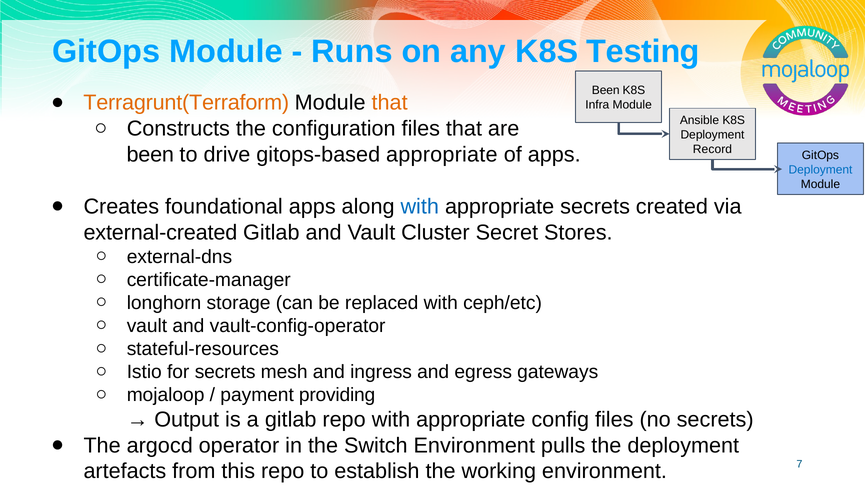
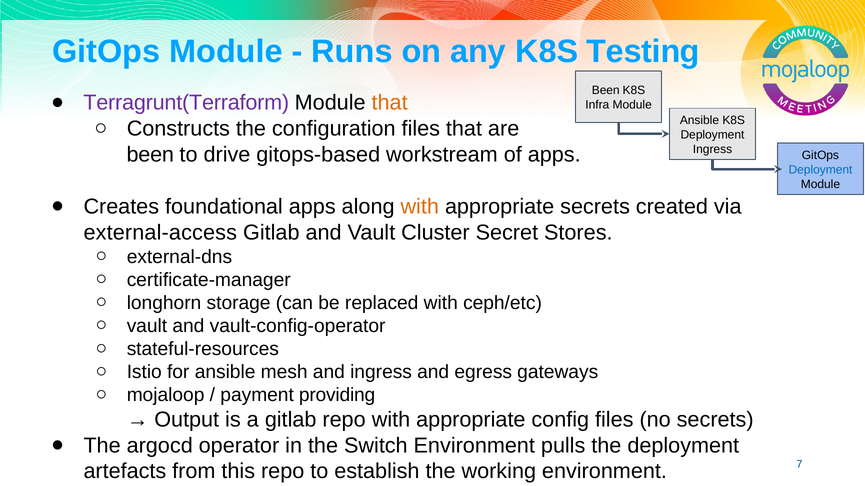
Terragrunt(Terraform colour: orange -> purple (186, 103)
Record: Record -> Ingress (713, 149)
gitops-based appropriate: appropriate -> workstream (442, 155)
with colour: blue -> orange (420, 207)
external-created: external-created -> external-access (160, 233)
for secrets: secrets -> ansible (225, 372)
